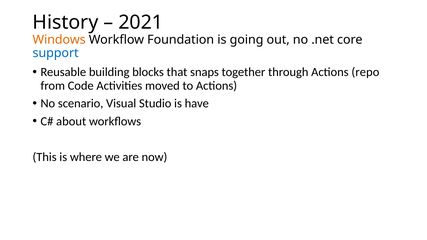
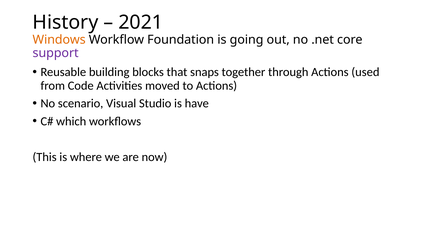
support colour: blue -> purple (56, 53)
repo: repo -> used (365, 72)
about: about -> which (71, 121)
